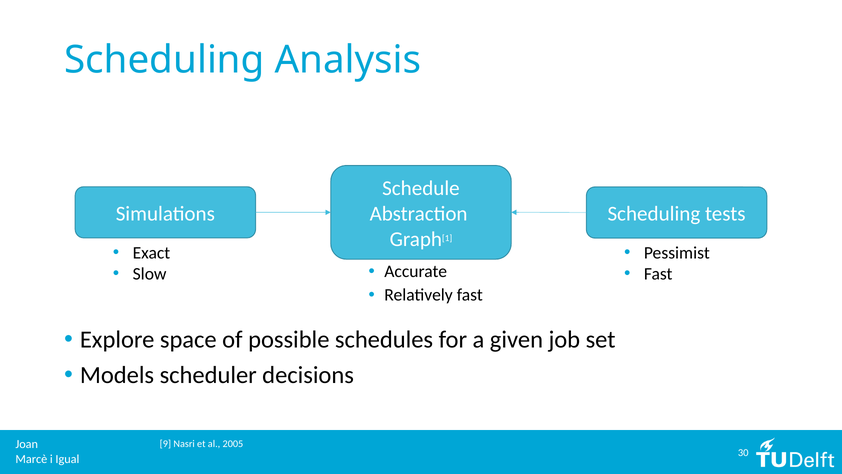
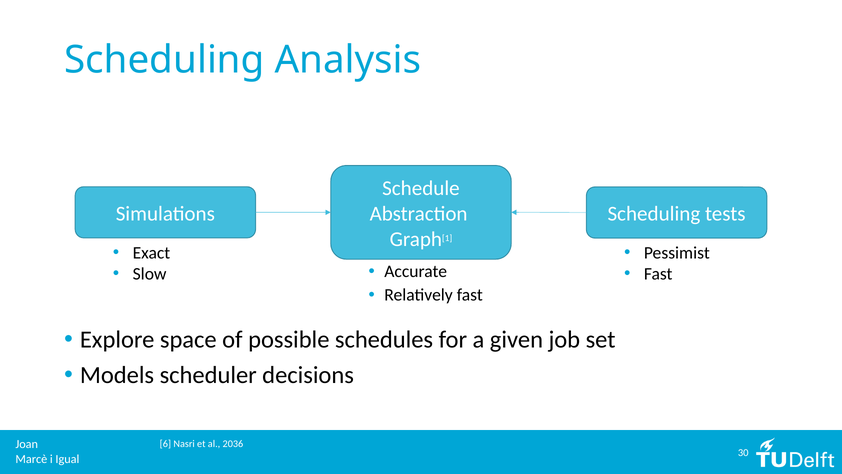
9: 9 -> 6 (165, 443)
2005: 2005 -> 2036 (233, 443)
